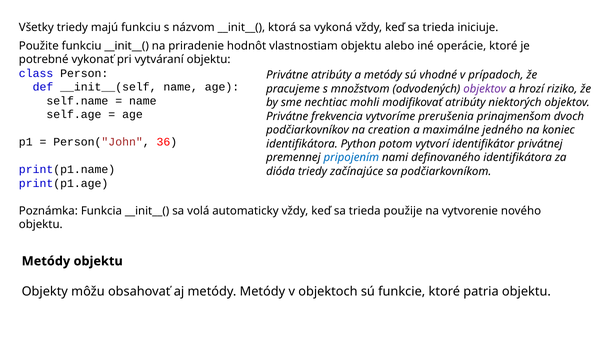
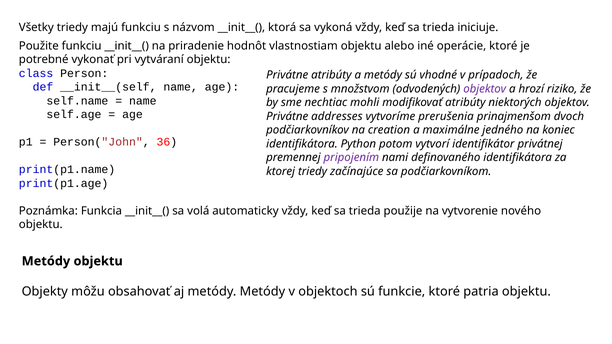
frekvencia: frekvencia -> addresses (337, 116)
pripojením colour: blue -> purple (351, 158)
dióda: dióda -> ktorej (281, 171)
